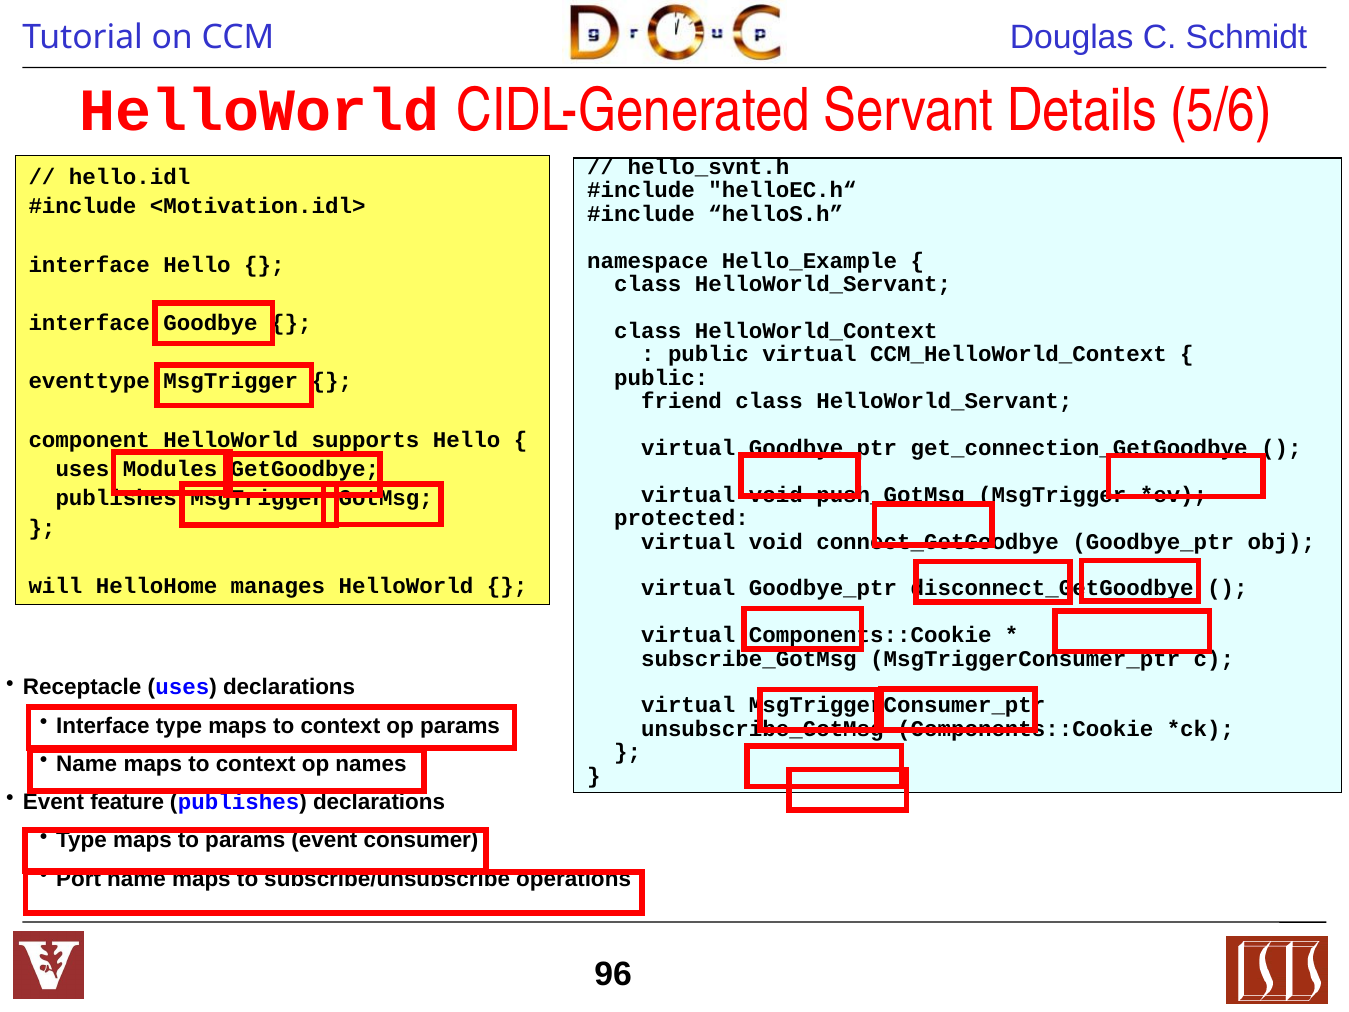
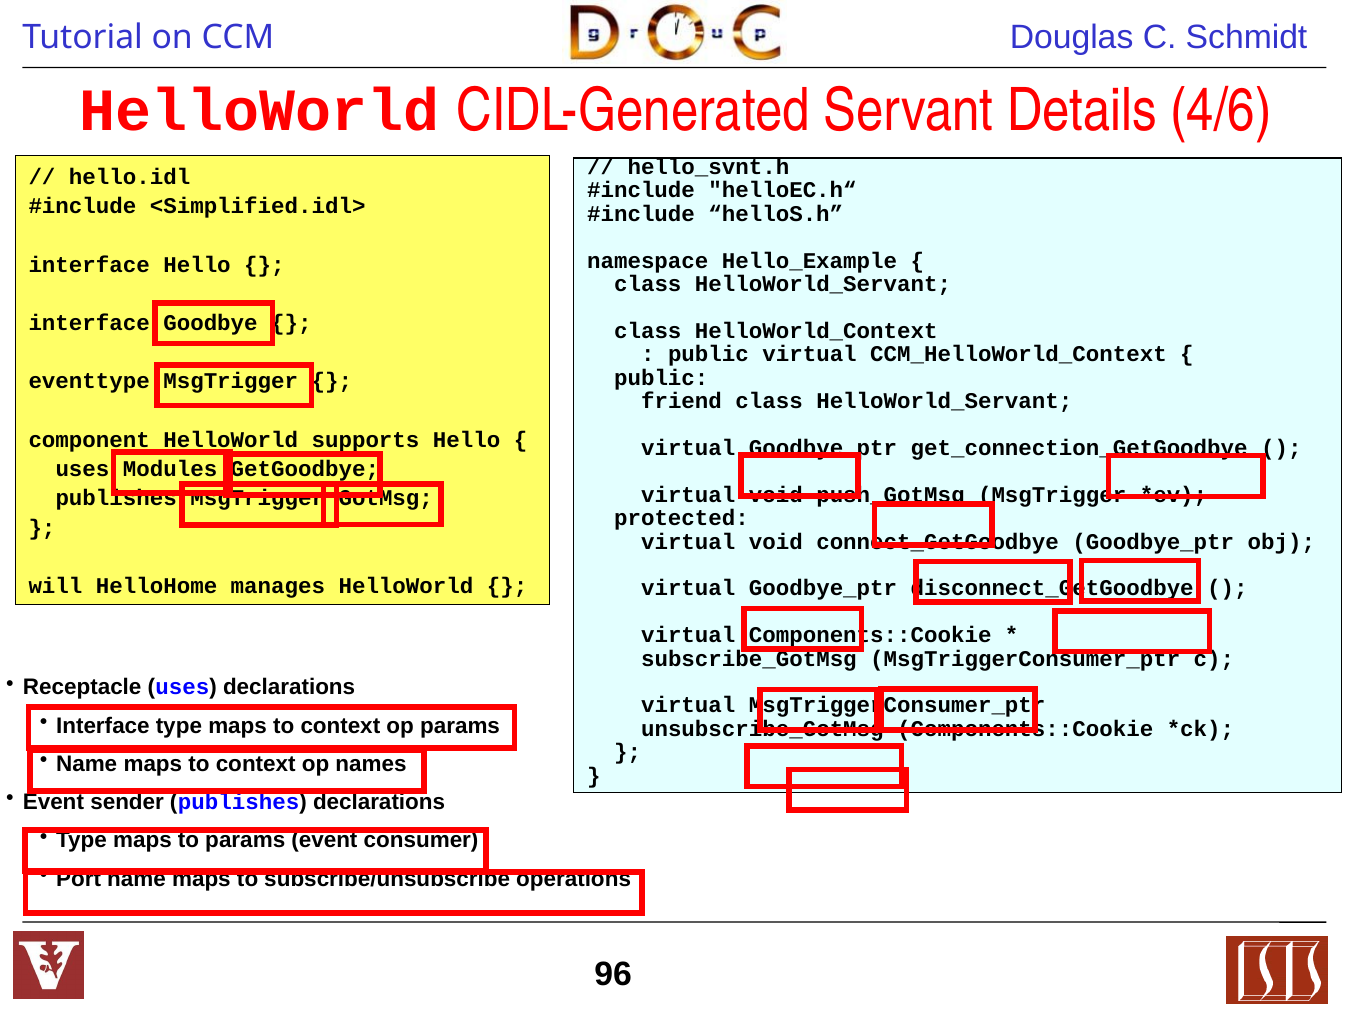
5/6: 5/6 -> 4/6 (1221, 111)
<Motivation.idl>: <Motivation.idl> -> <Simplified.idl> (258, 206)
feature: feature -> sender (127, 802)
